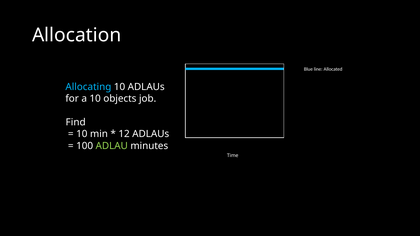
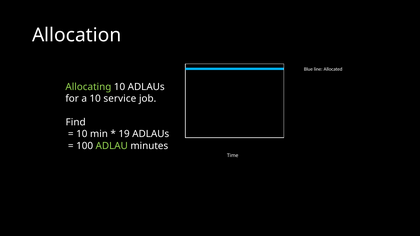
Allocating colour: light blue -> light green (88, 87)
objects: objects -> service (120, 99)
12: 12 -> 19 (124, 134)
